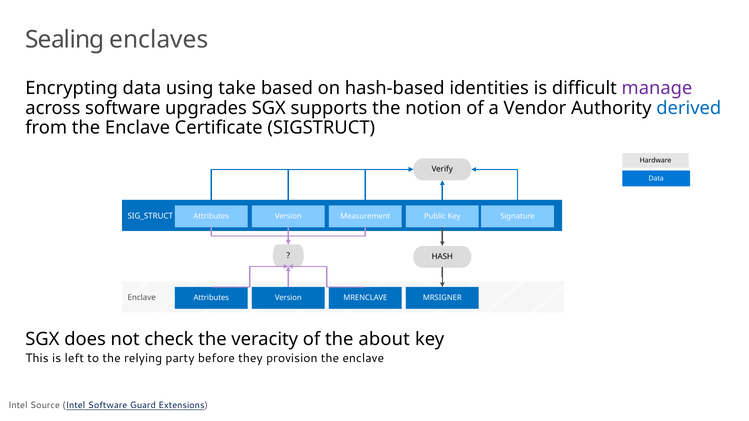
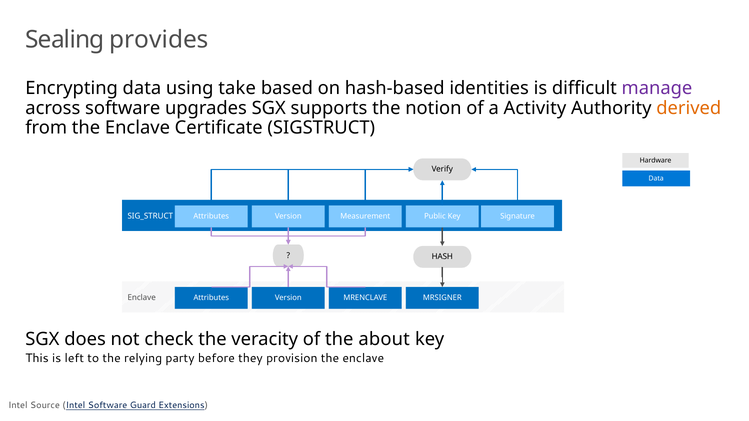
enclaves: enclaves -> provides (159, 40)
Vendor: Vendor -> Activity (535, 108)
derived colour: blue -> orange (689, 108)
